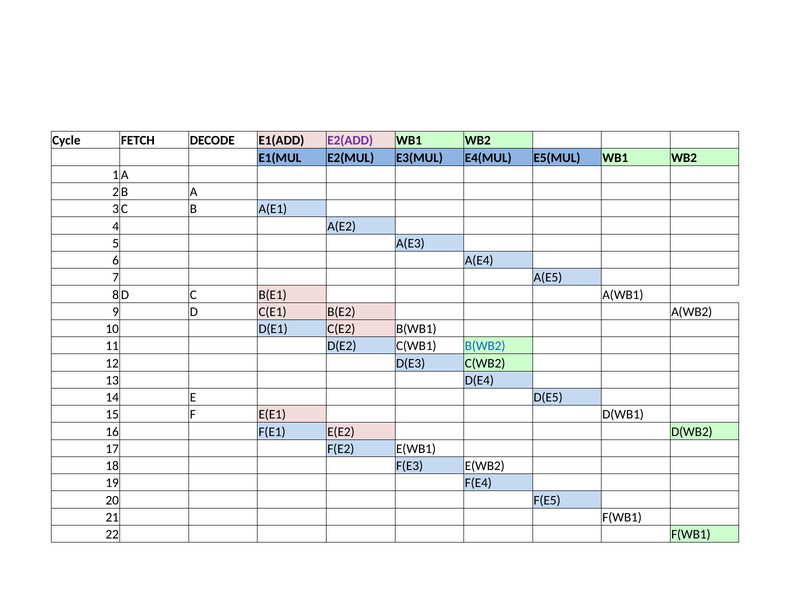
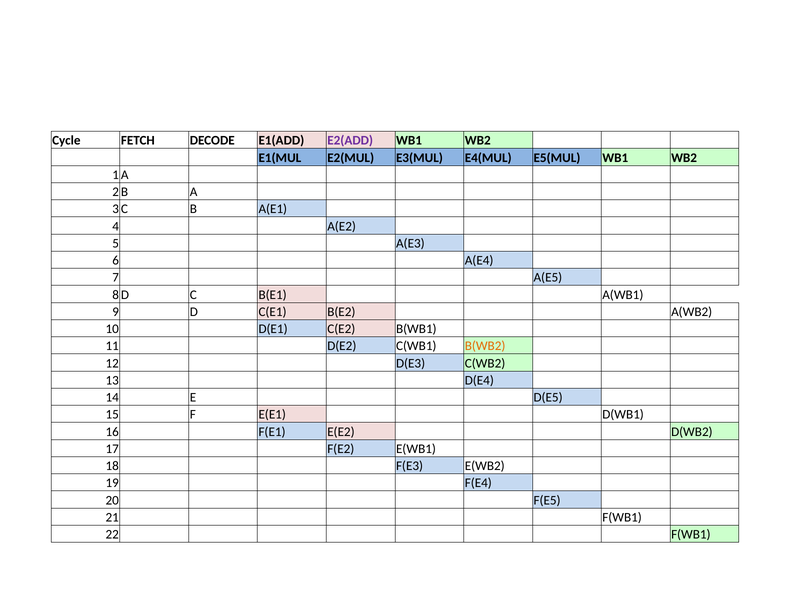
B(WB2 colour: blue -> orange (485, 346)
